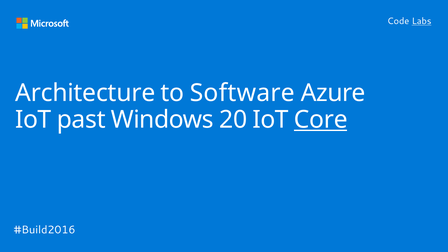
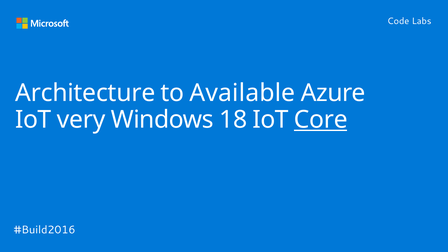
Labs underline: present -> none (422, 21)
Software: Software -> Available (242, 93)
past: past -> very (81, 120)
20: 20 -> 18 (233, 120)
